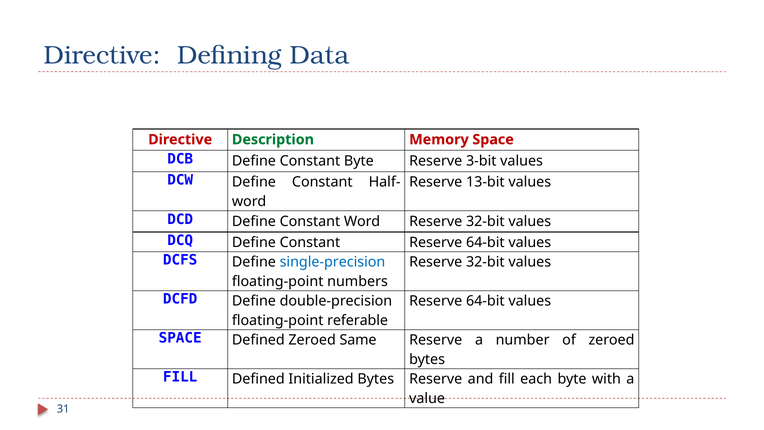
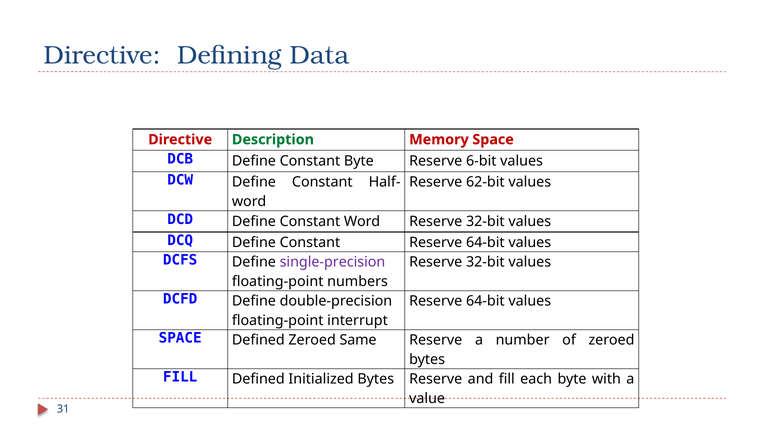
3-bit: 3-bit -> 6-bit (481, 161)
13-bit: 13-bit -> 62-bit (485, 182)
single-precision colour: blue -> purple (332, 262)
referable: referable -> interrupt (358, 321)
